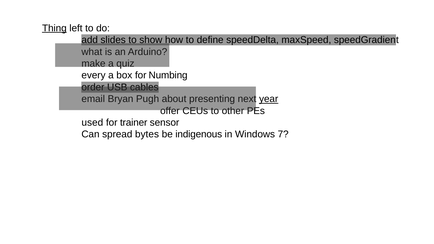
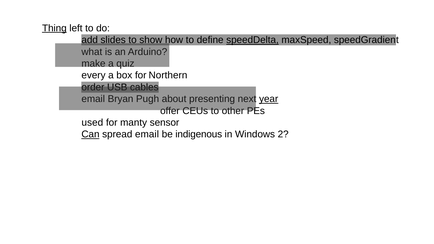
speedDelta underline: none -> present (253, 40)
Numbing: Numbing -> Northern (168, 75)
trainer: trainer -> manty (134, 123)
Can underline: none -> present (90, 134)
spread bytes: bytes -> email (147, 134)
7: 7 -> 2 (283, 134)
